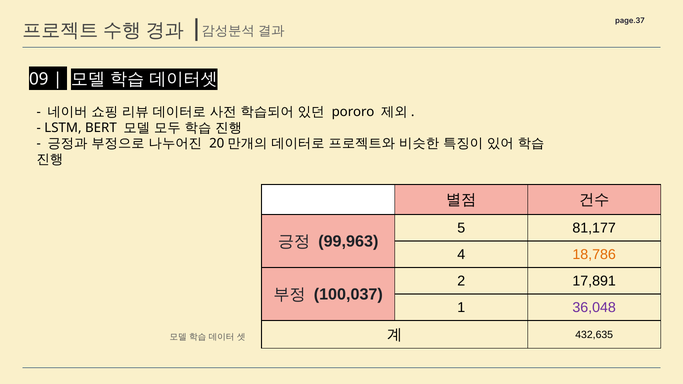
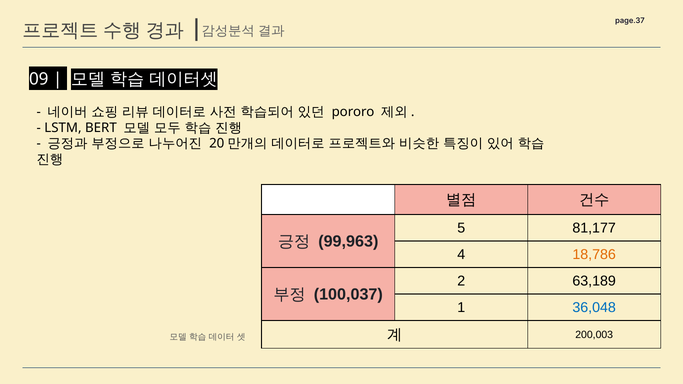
17,891: 17,891 -> 63,189 (594, 281)
36,048 colour: purple -> blue (594, 308)
432,635: 432,635 -> 200,003 (594, 335)
